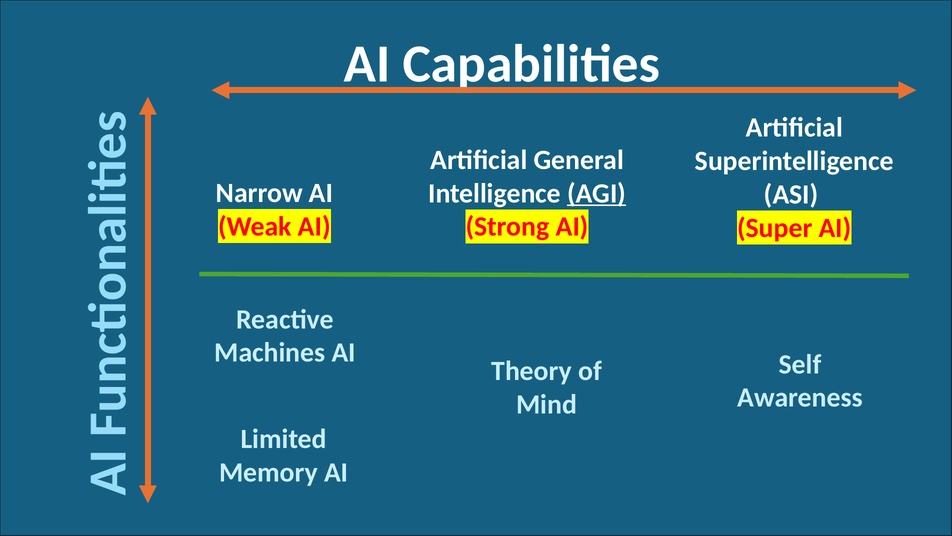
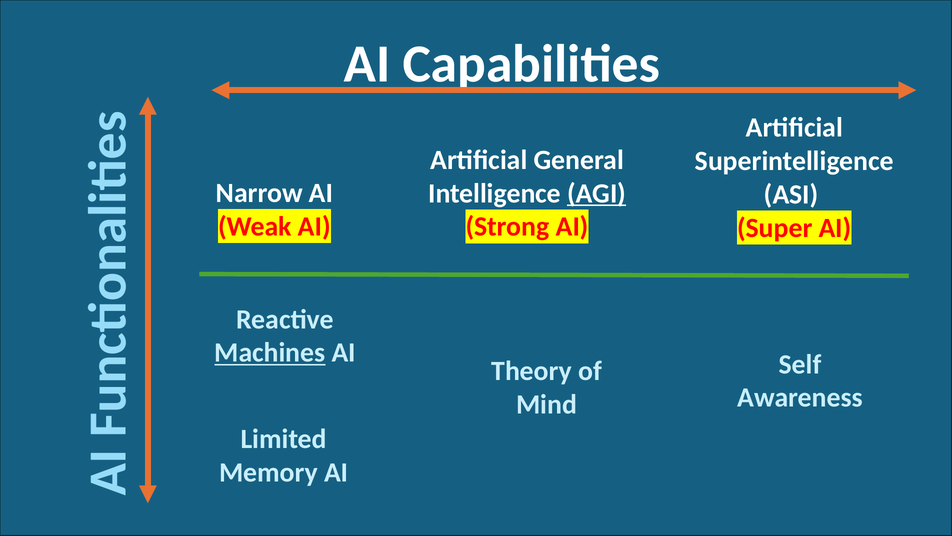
Machines underline: none -> present (270, 352)
